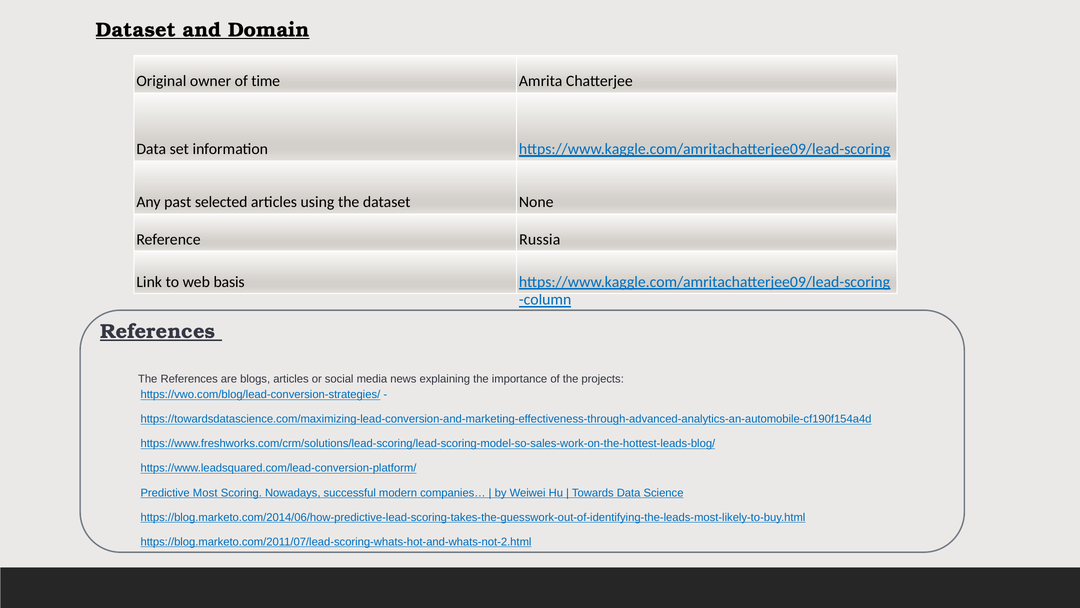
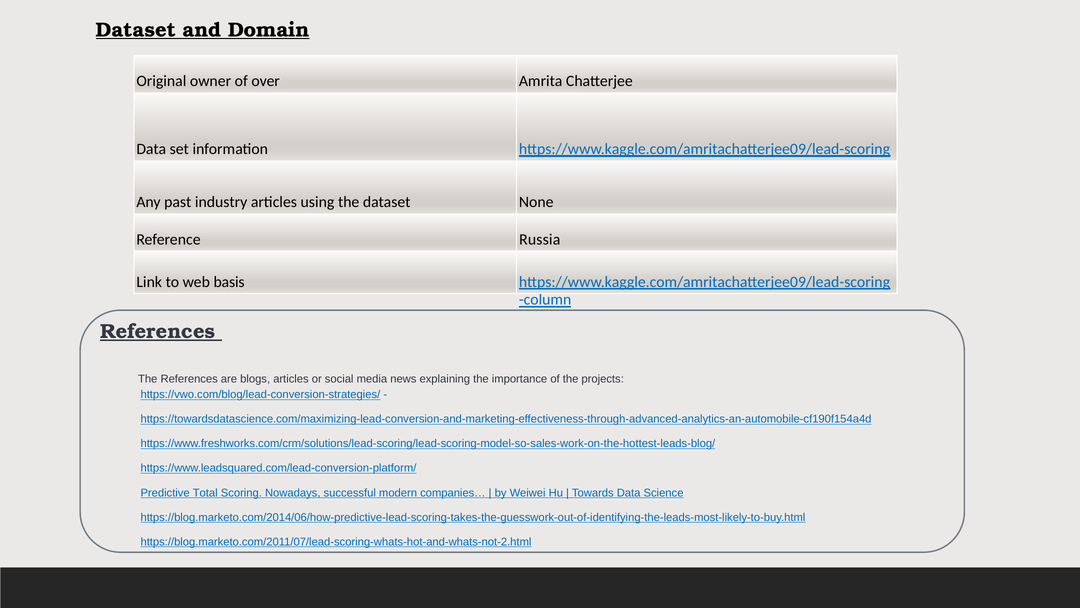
time: time -> over (266, 81)
selected: selected -> industry (221, 202)
Most: Most -> Total (205, 492)
